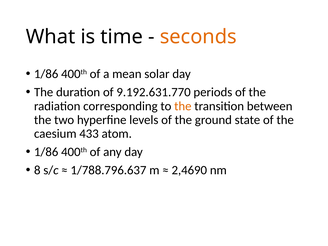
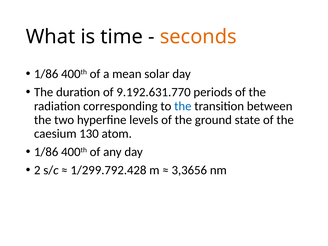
the colour: orange -> blue (183, 106)
433: 433 -> 130 (89, 134)
8: 8 -> 2 (37, 170)
1/788.796.637: 1/788.796.637 -> 1/299.792.428 (108, 170)
2,4690: 2,4690 -> 3,3656 (189, 170)
